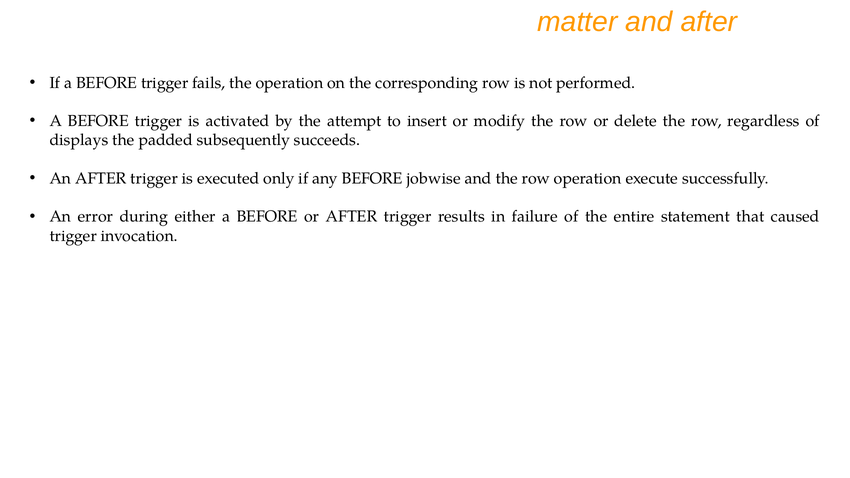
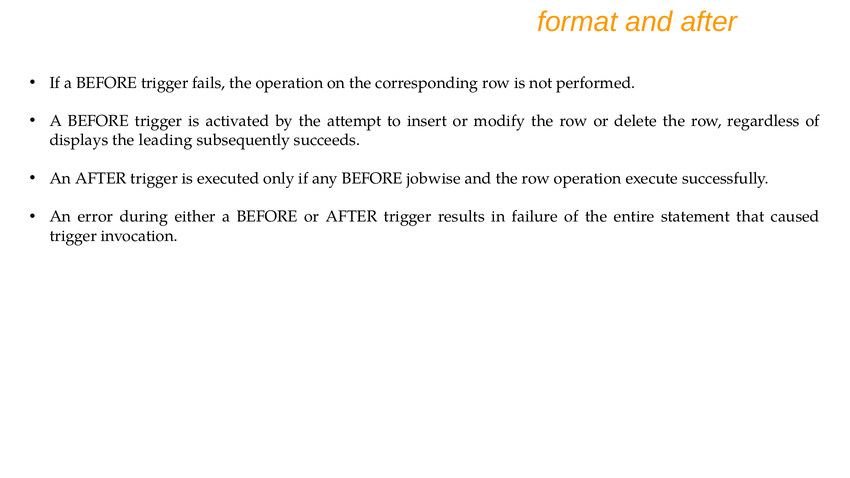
matter: matter -> format (577, 22)
padded: padded -> leading (166, 140)
